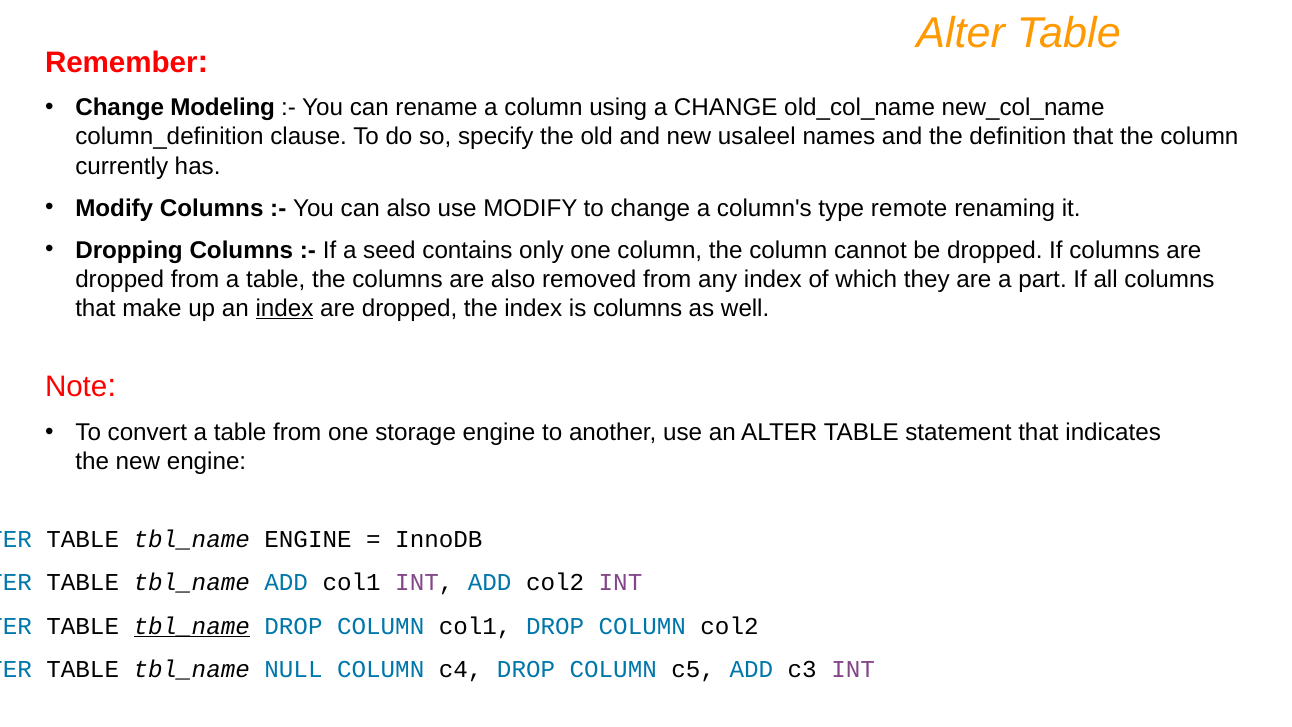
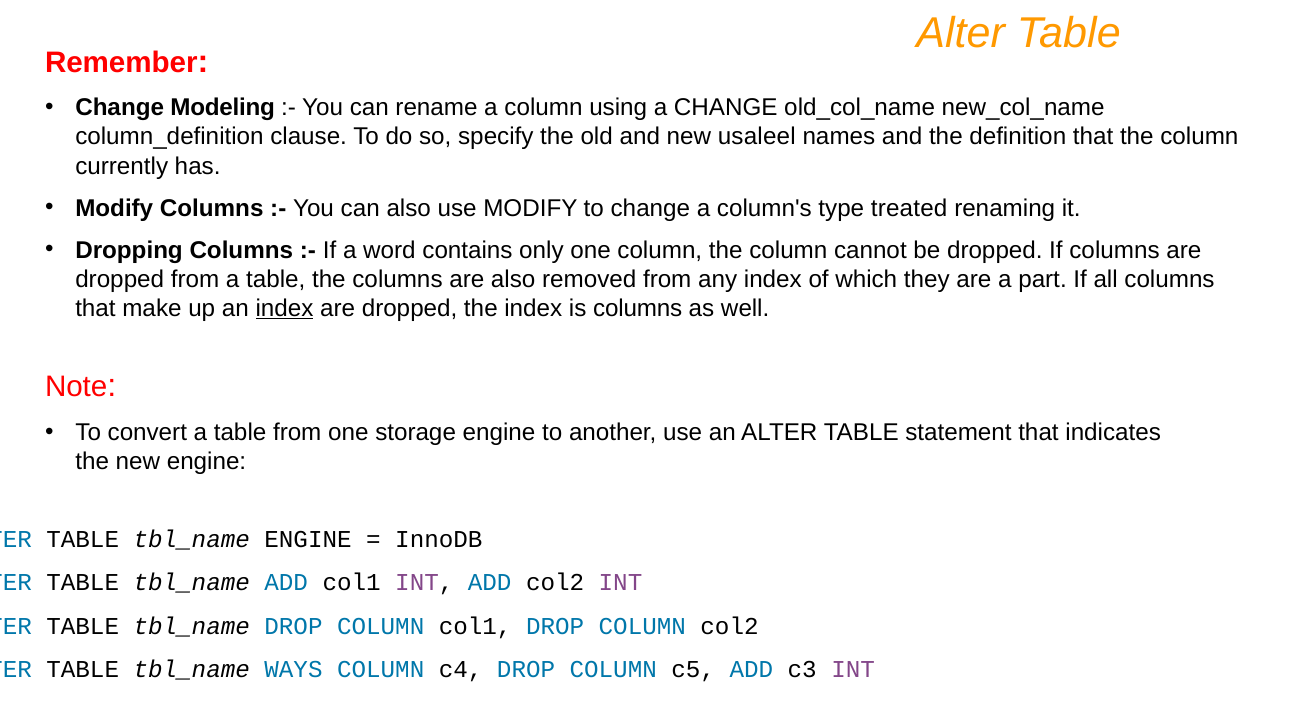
remote: remote -> treated (909, 208)
seed: seed -> word (389, 250)
tbl_name underline: present -> none (192, 626)
NULL: NULL -> WAYS (293, 670)
